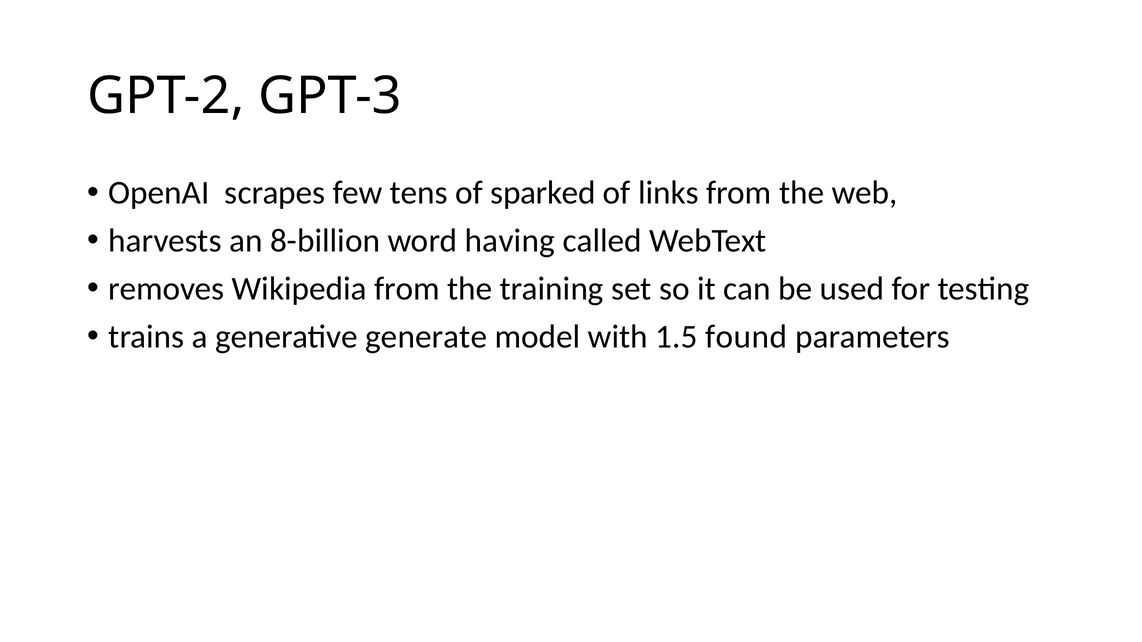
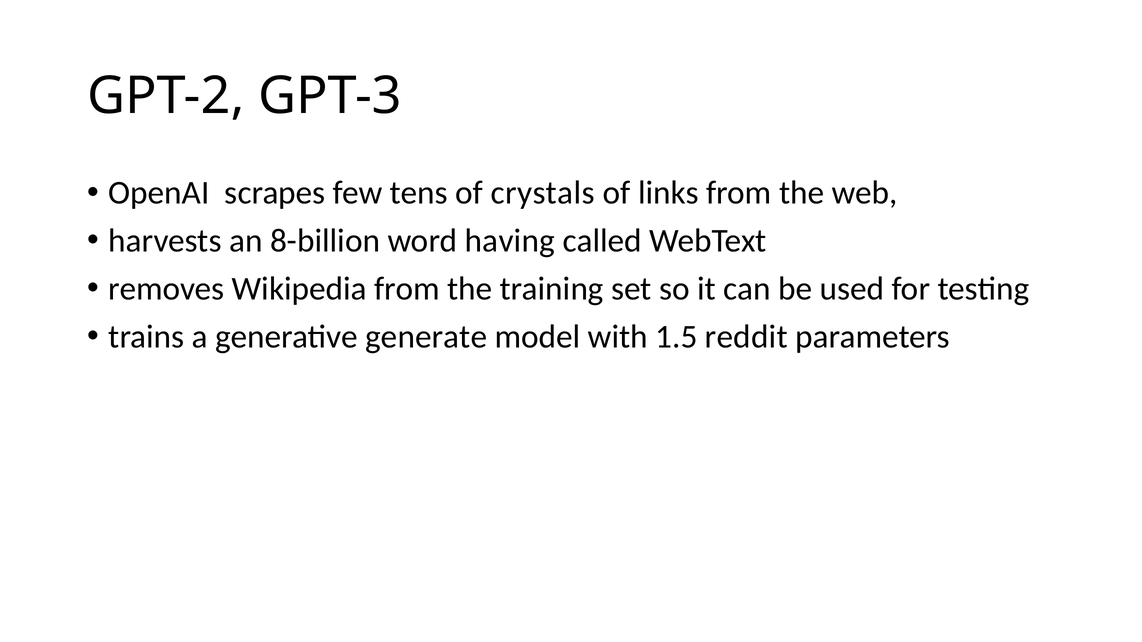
sparked: sparked -> crystals (543, 193)
found: found -> reddit (746, 337)
